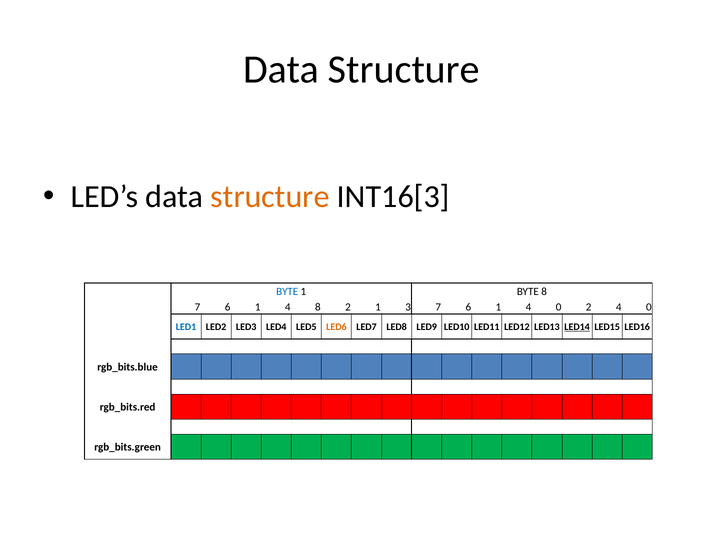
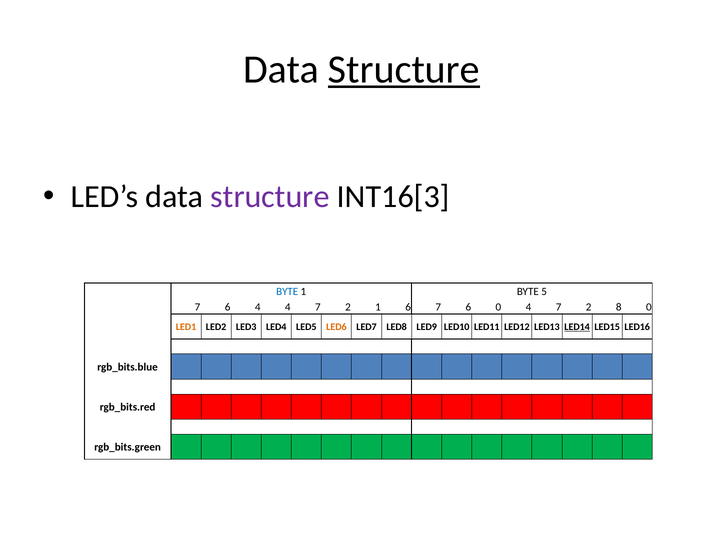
Structure underline: none -> present (404, 70)
structure colour: orange -> purple (270, 197)
BYTE 8: 8 -> 5 (544, 292)
1: 1 -> 4 (258, 307)
8: 8 -> 7 (318, 307)
1 3: 3 -> 6 (408, 307)
1: 1 -> 0 (498, 307)
0: 0 -> 7 (559, 307)
2 4: 4 -> 8 (619, 307)
LED1 colour: blue -> orange (186, 327)
